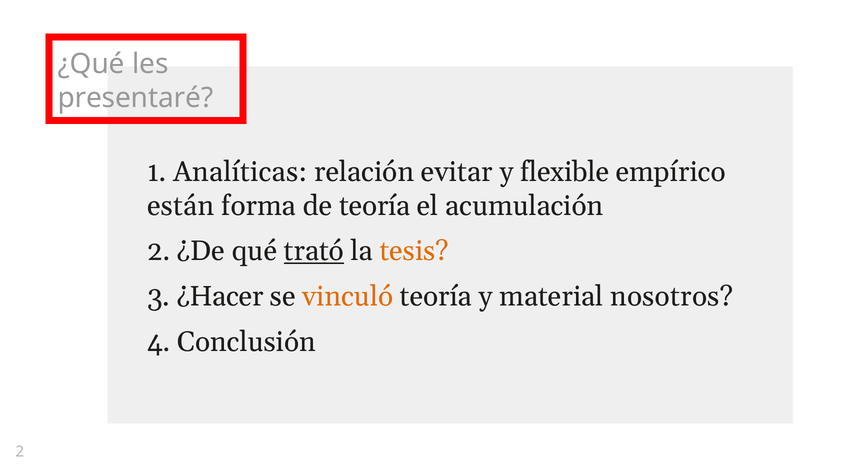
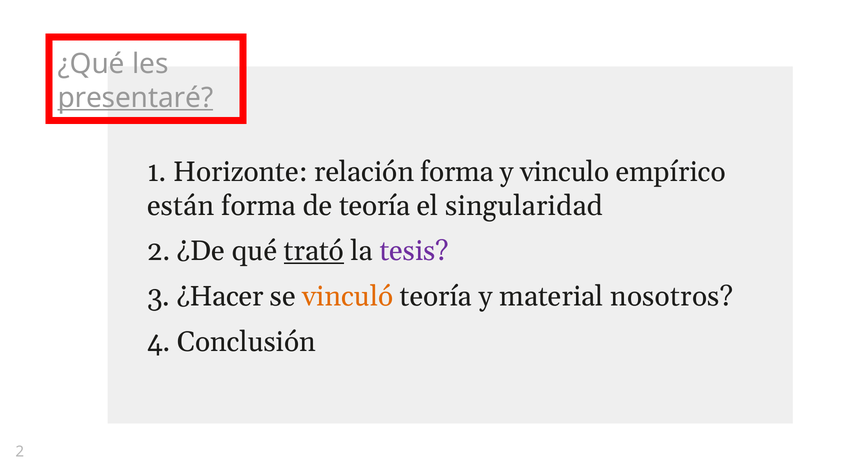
presentaré underline: none -> present (135, 98)
Analíticas: Analíticas -> Horizonte (240, 172)
relación evitar: evitar -> forma (457, 172)
flexible: flexible -> vinculo (565, 172)
acumulación: acumulación -> singularidad (524, 206)
tesis colour: orange -> purple (414, 251)
